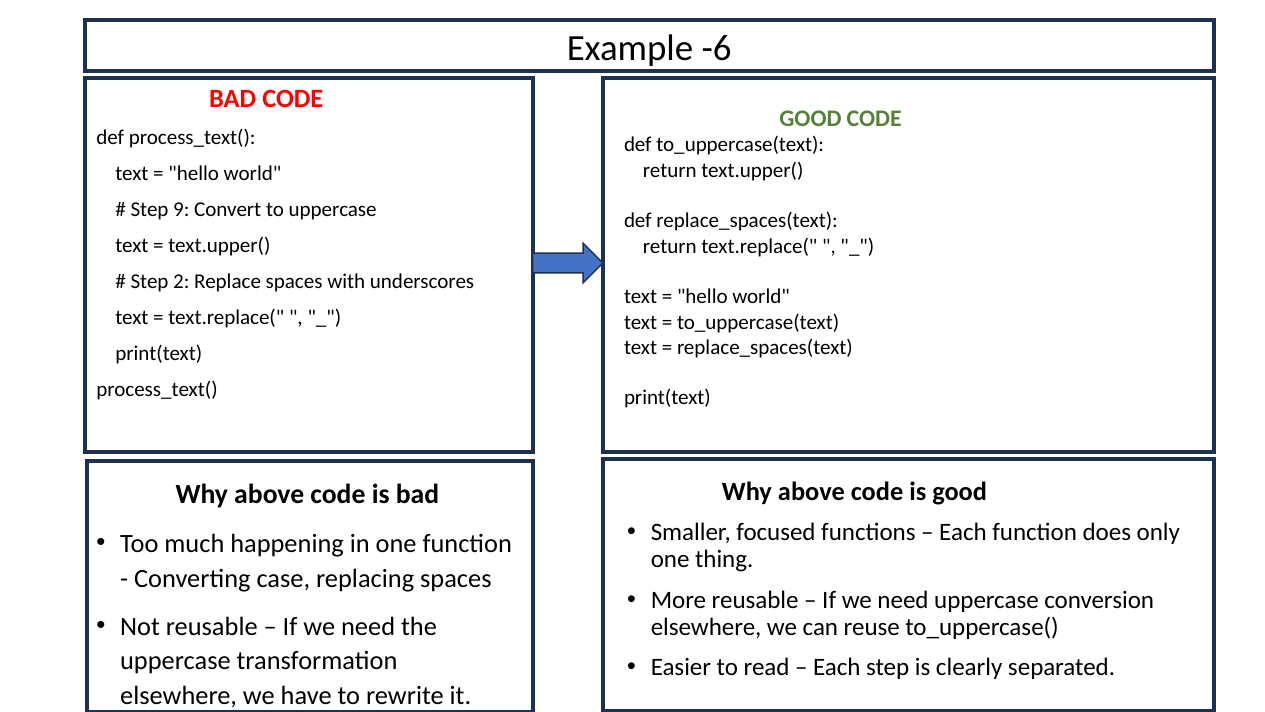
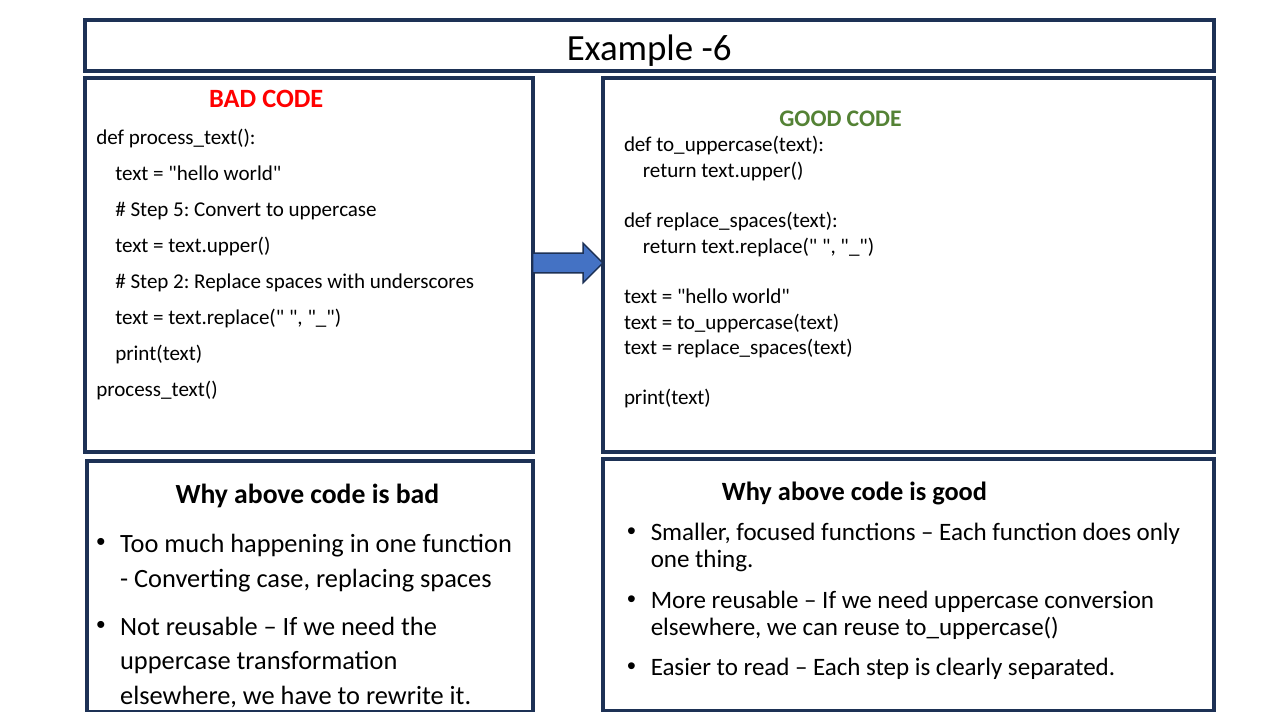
9: 9 -> 5 (181, 209)
